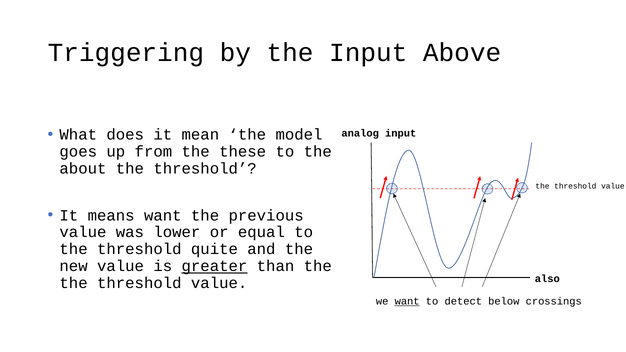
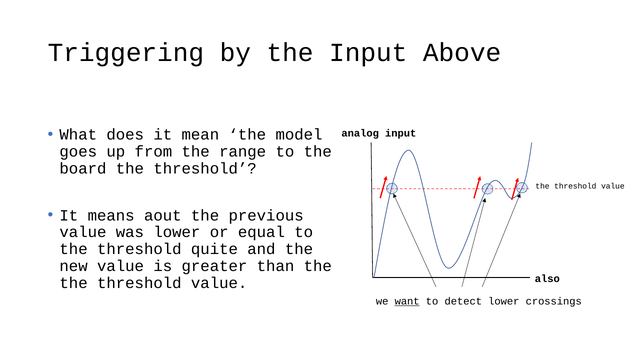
these: these -> range (243, 152)
about: about -> board (83, 169)
means want: want -> aout (163, 215)
greater underline: present -> none (214, 266)
detect below: below -> lower (504, 301)
